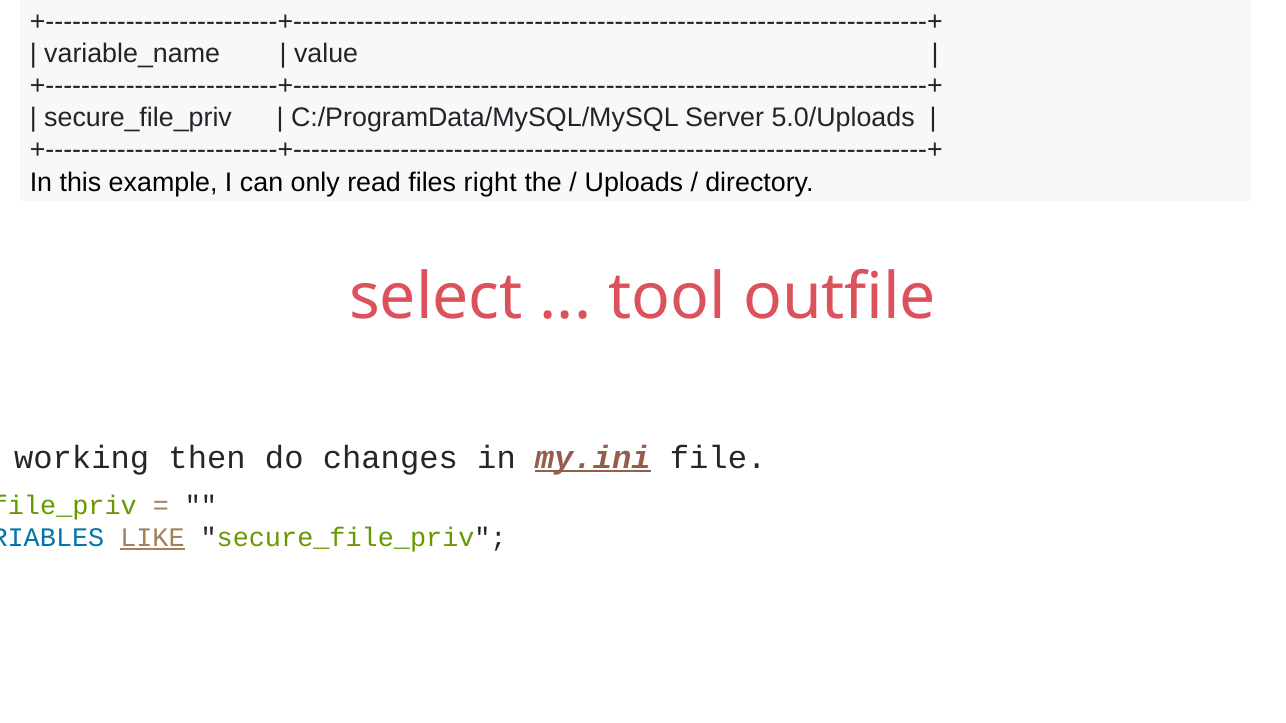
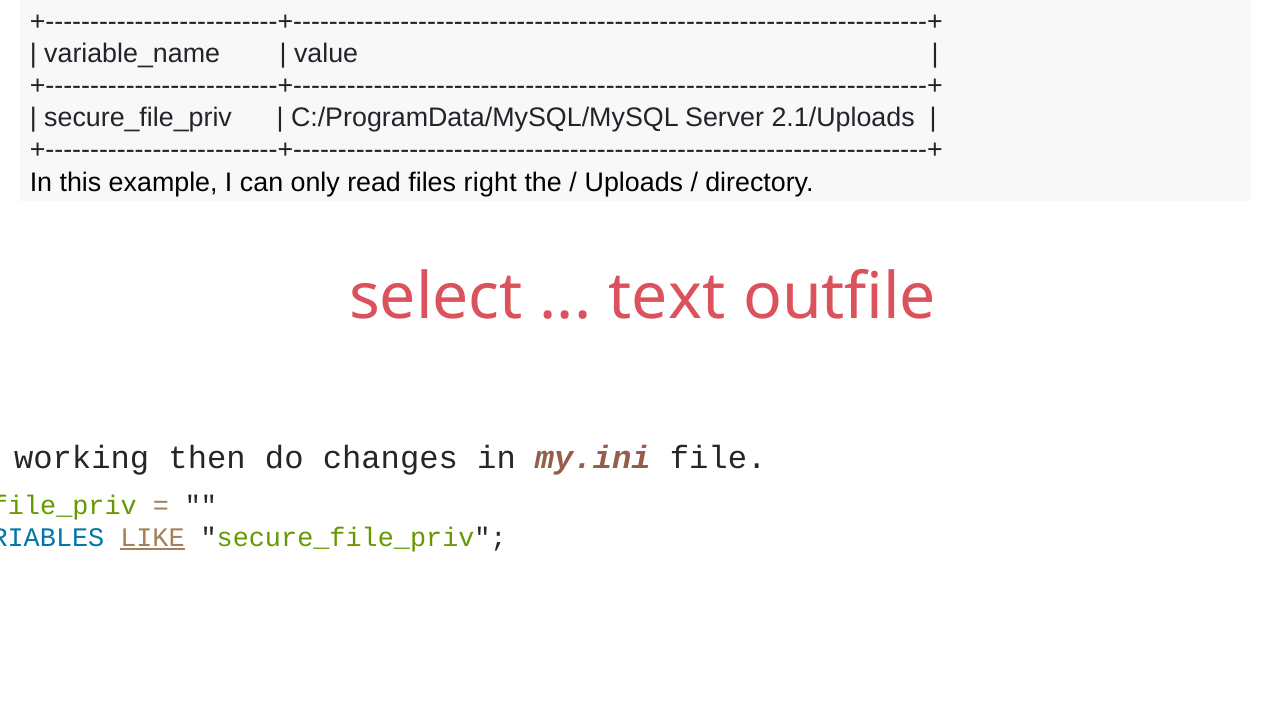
5.0/Uploads: 5.0/Uploads -> 2.1/Uploads (843, 118)
tool: tool -> text (667, 297)
my.ini underline: present -> none (593, 458)
